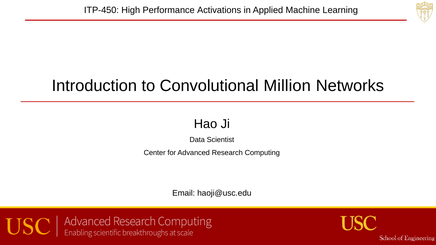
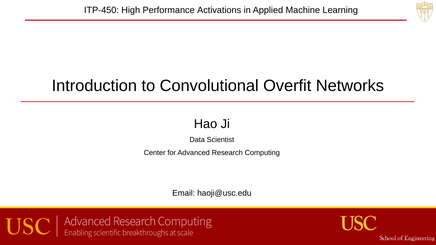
Million: Million -> Overfit (287, 86)
